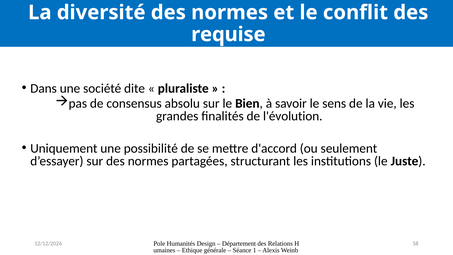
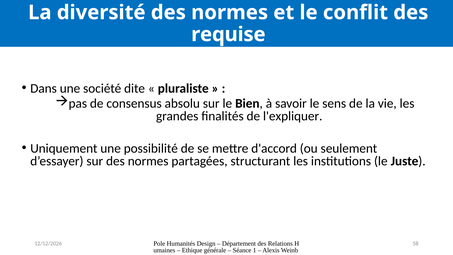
l'évolution: l'évolution -> l'expliquer (293, 116)
